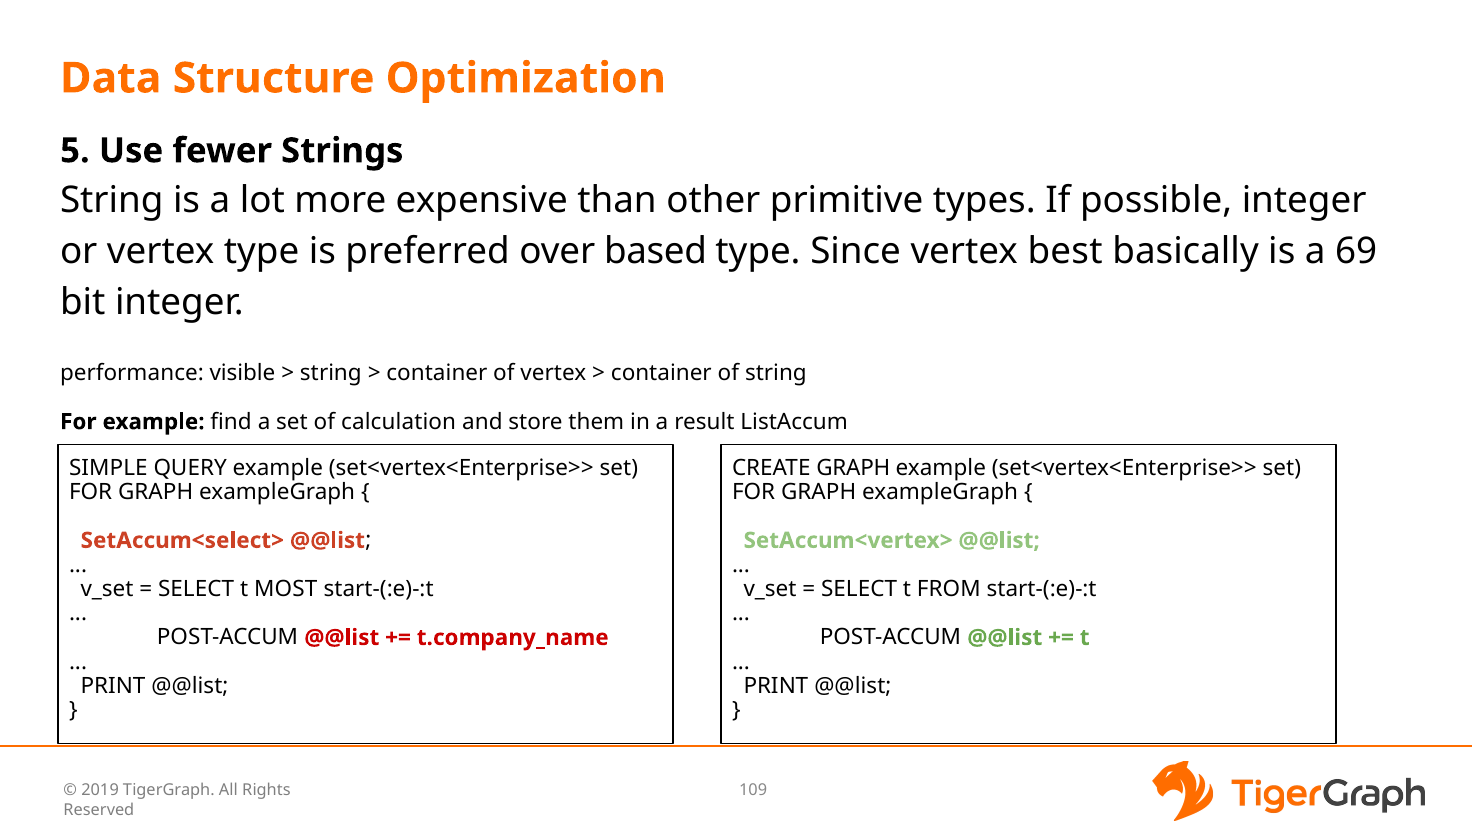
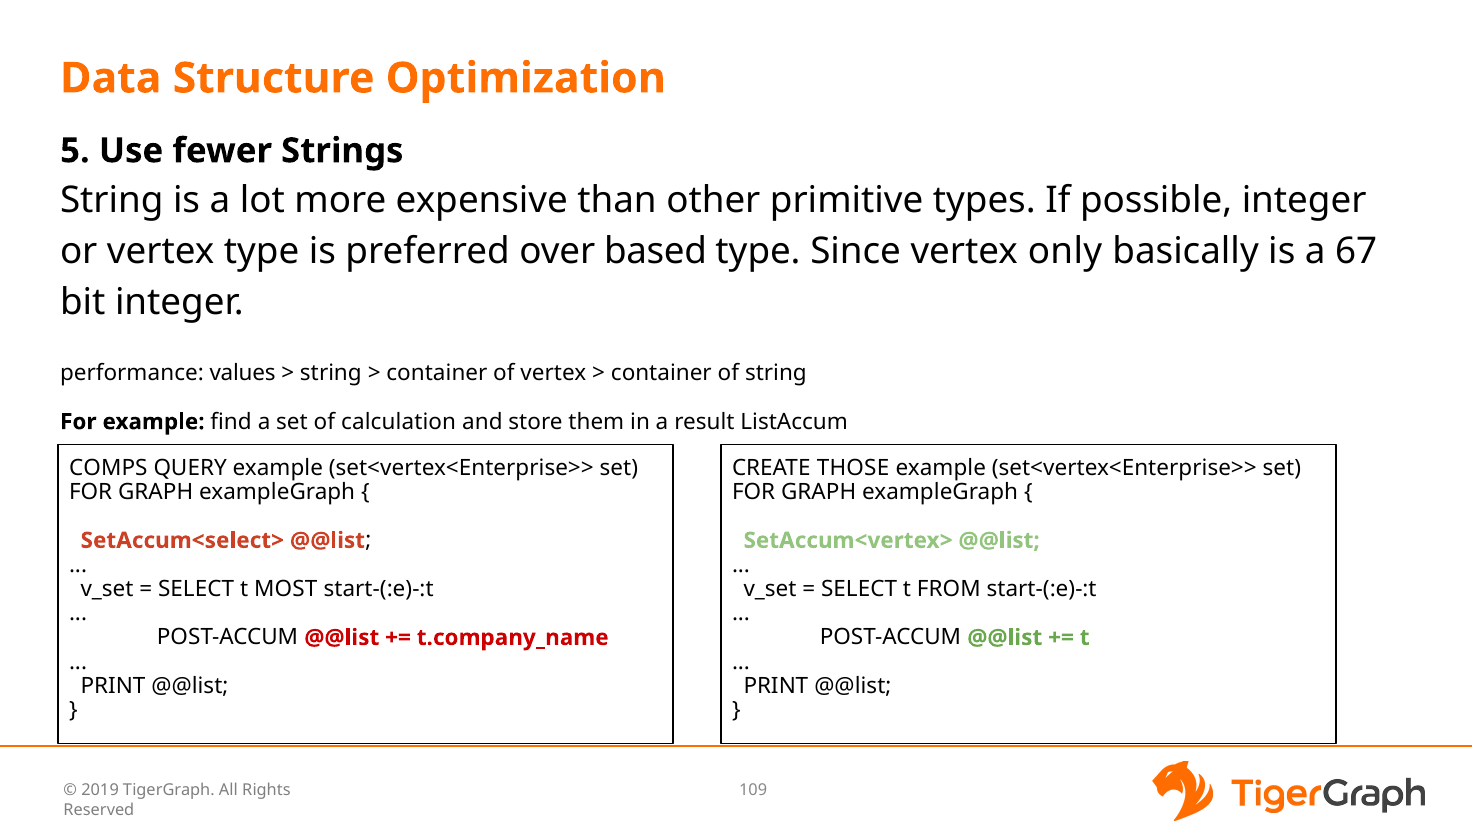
best: best -> only (1065, 251)
69: 69 -> 67 (1356, 251)
visible: visible -> values (243, 373)
SIMPLE: SIMPLE -> COMPS (108, 468)
CREATE GRAPH: GRAPH -> THOSE (853, 468)
